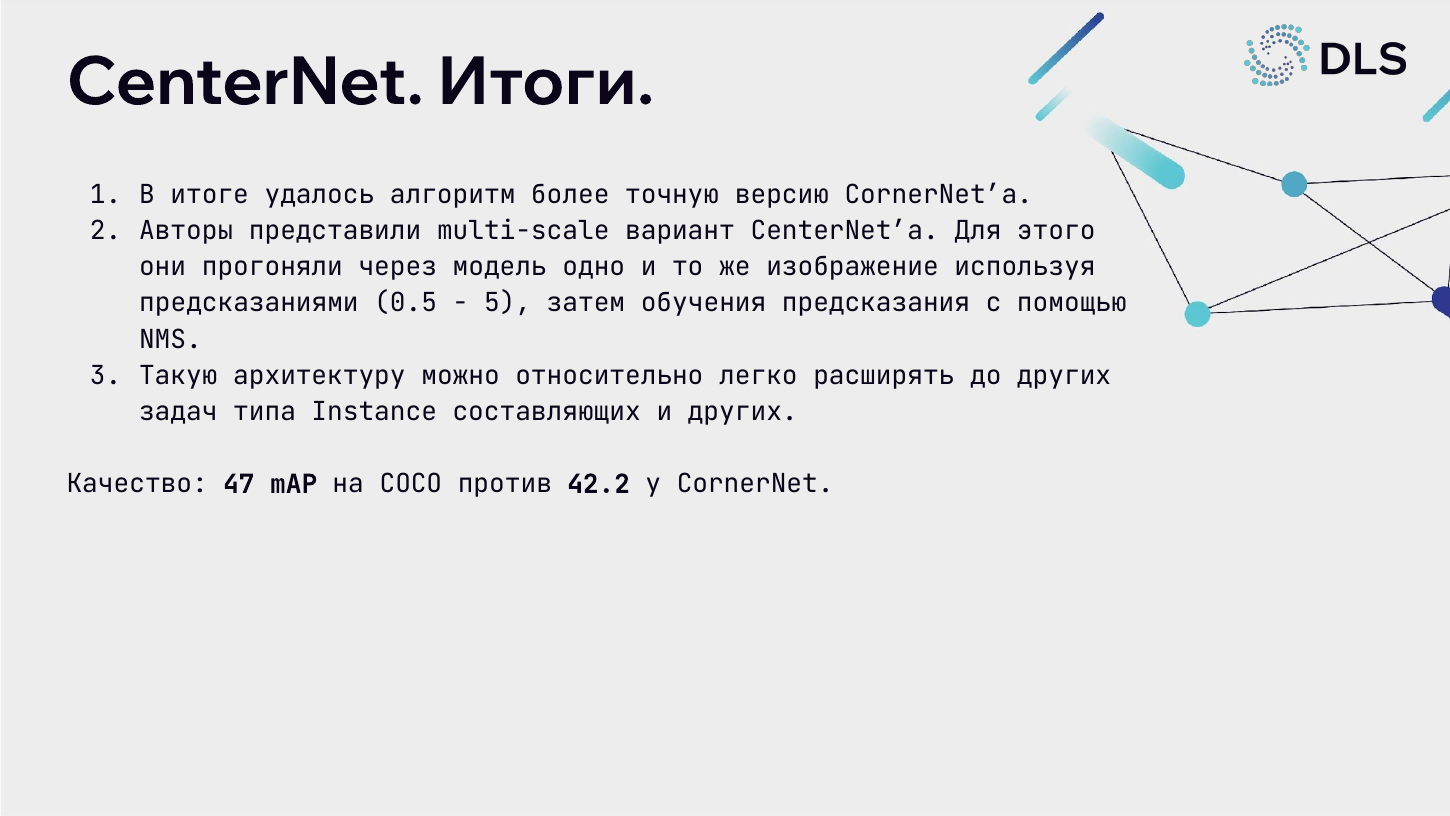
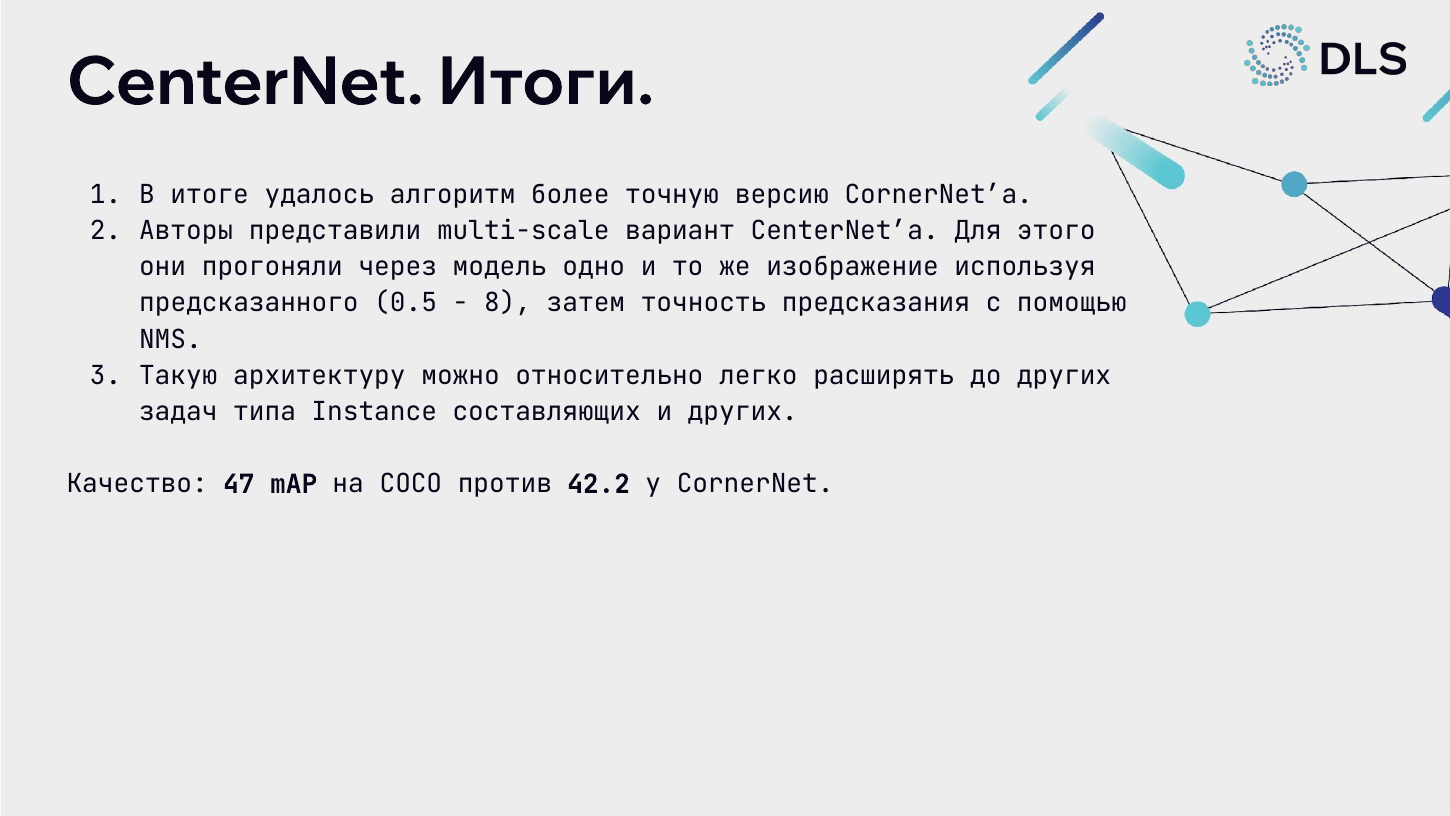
предсказаниями: предсказаниями -> предсказанного (249, 303)
5: 5 -> 8 (508, 303)
обучения: обучения -> точность (704, 303)
